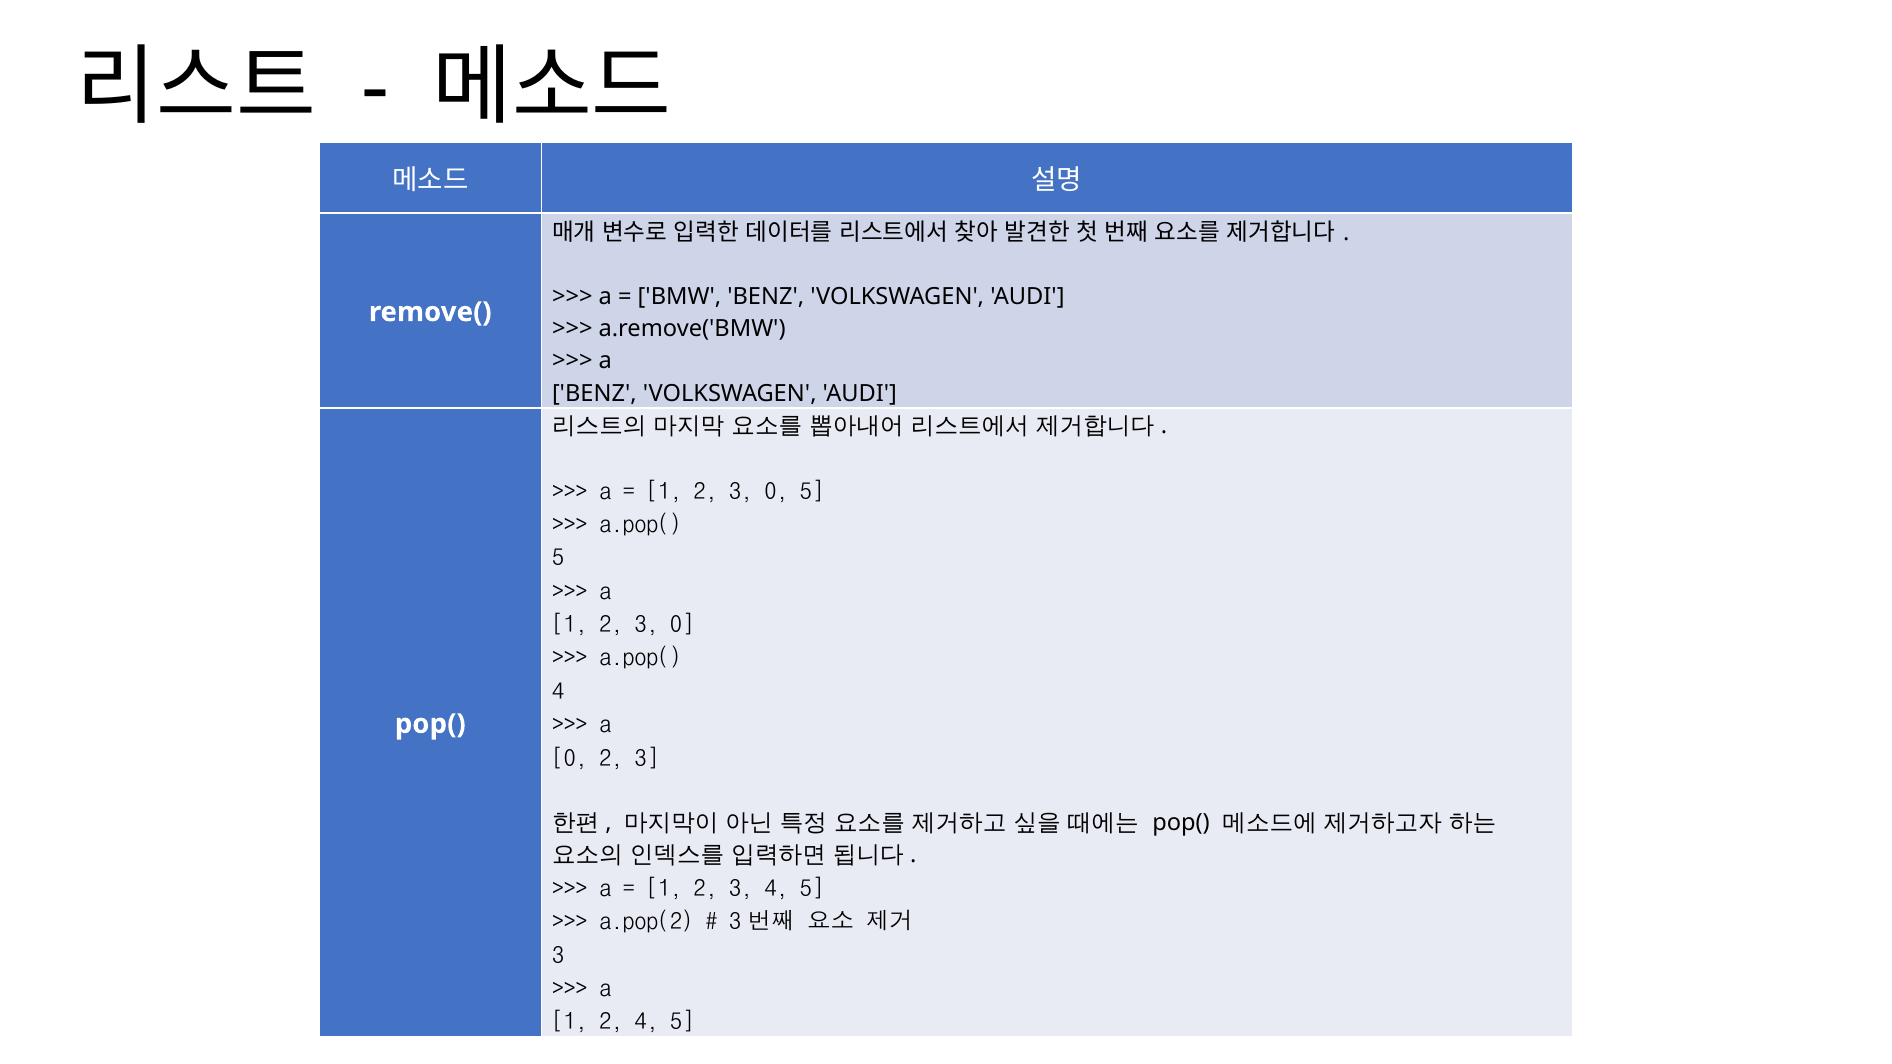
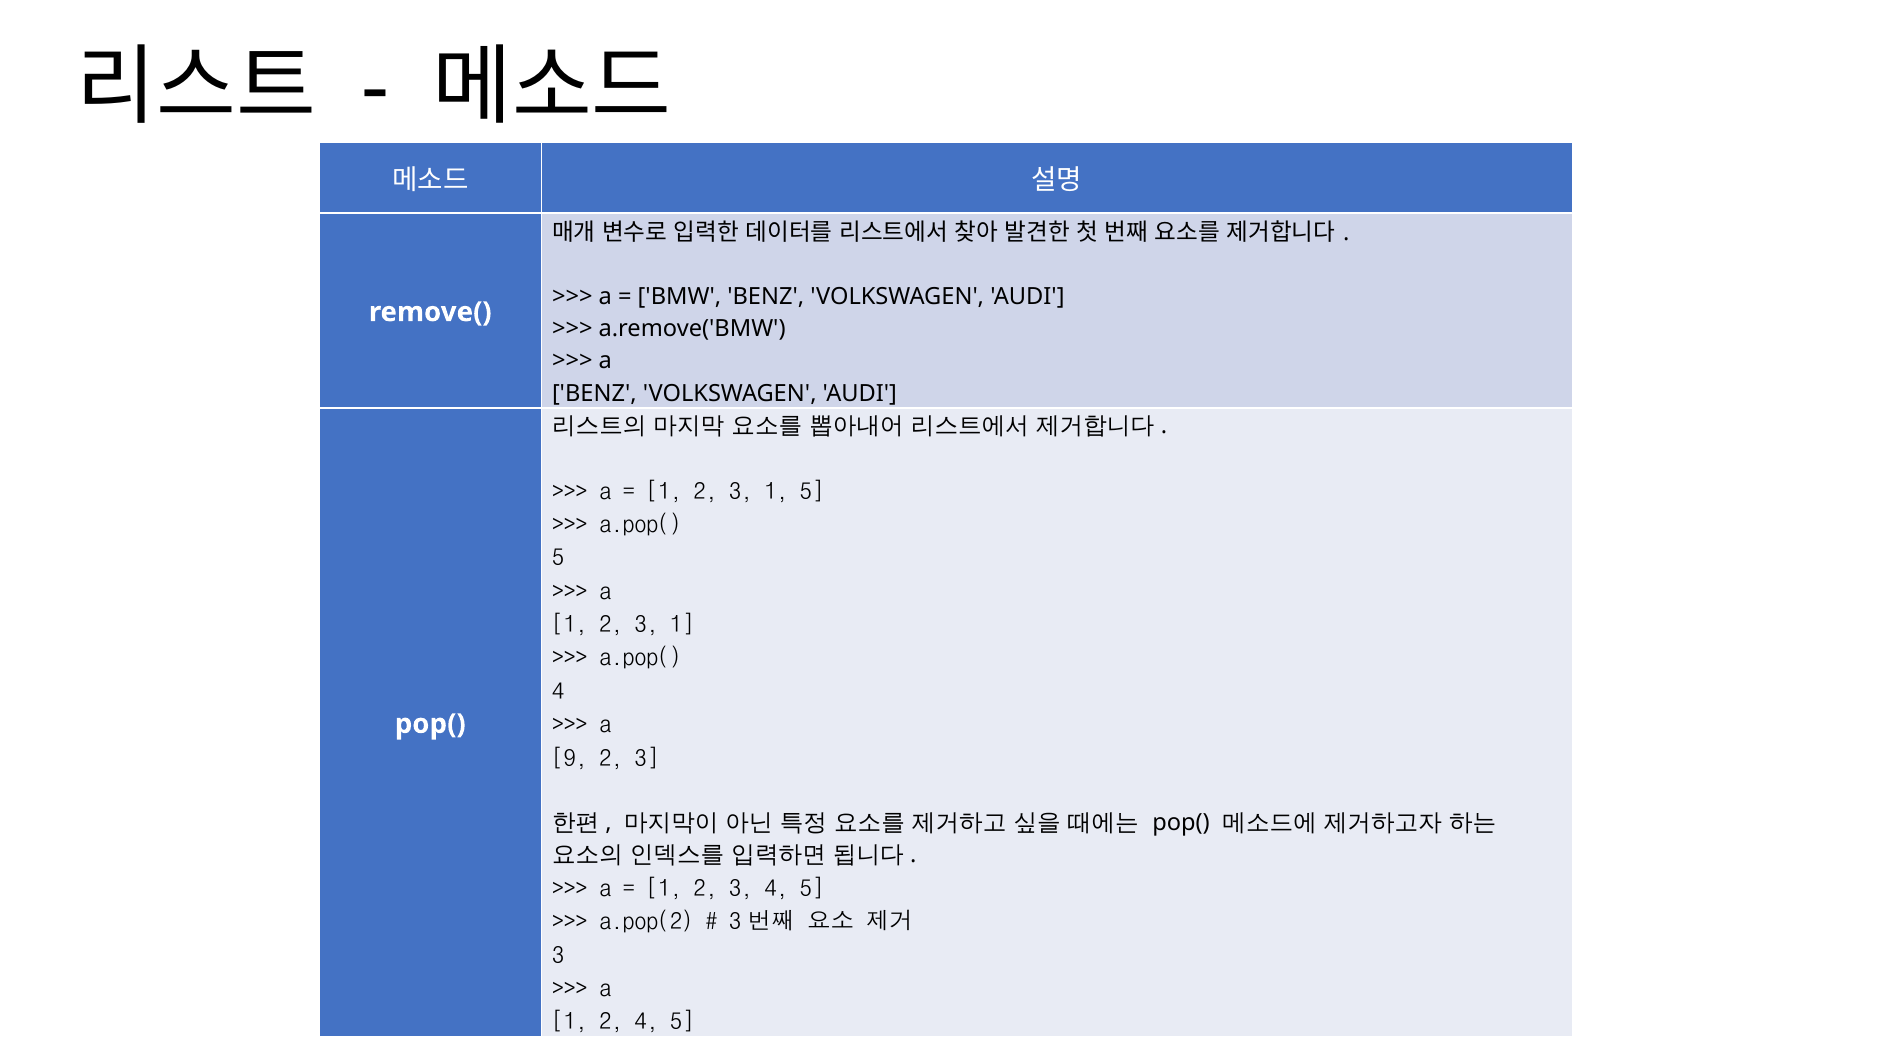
0: 0 -> 1 (776, 492)
0: 0 -> 1 (682, 625)
0: 0 -> 9 (570, 758)
